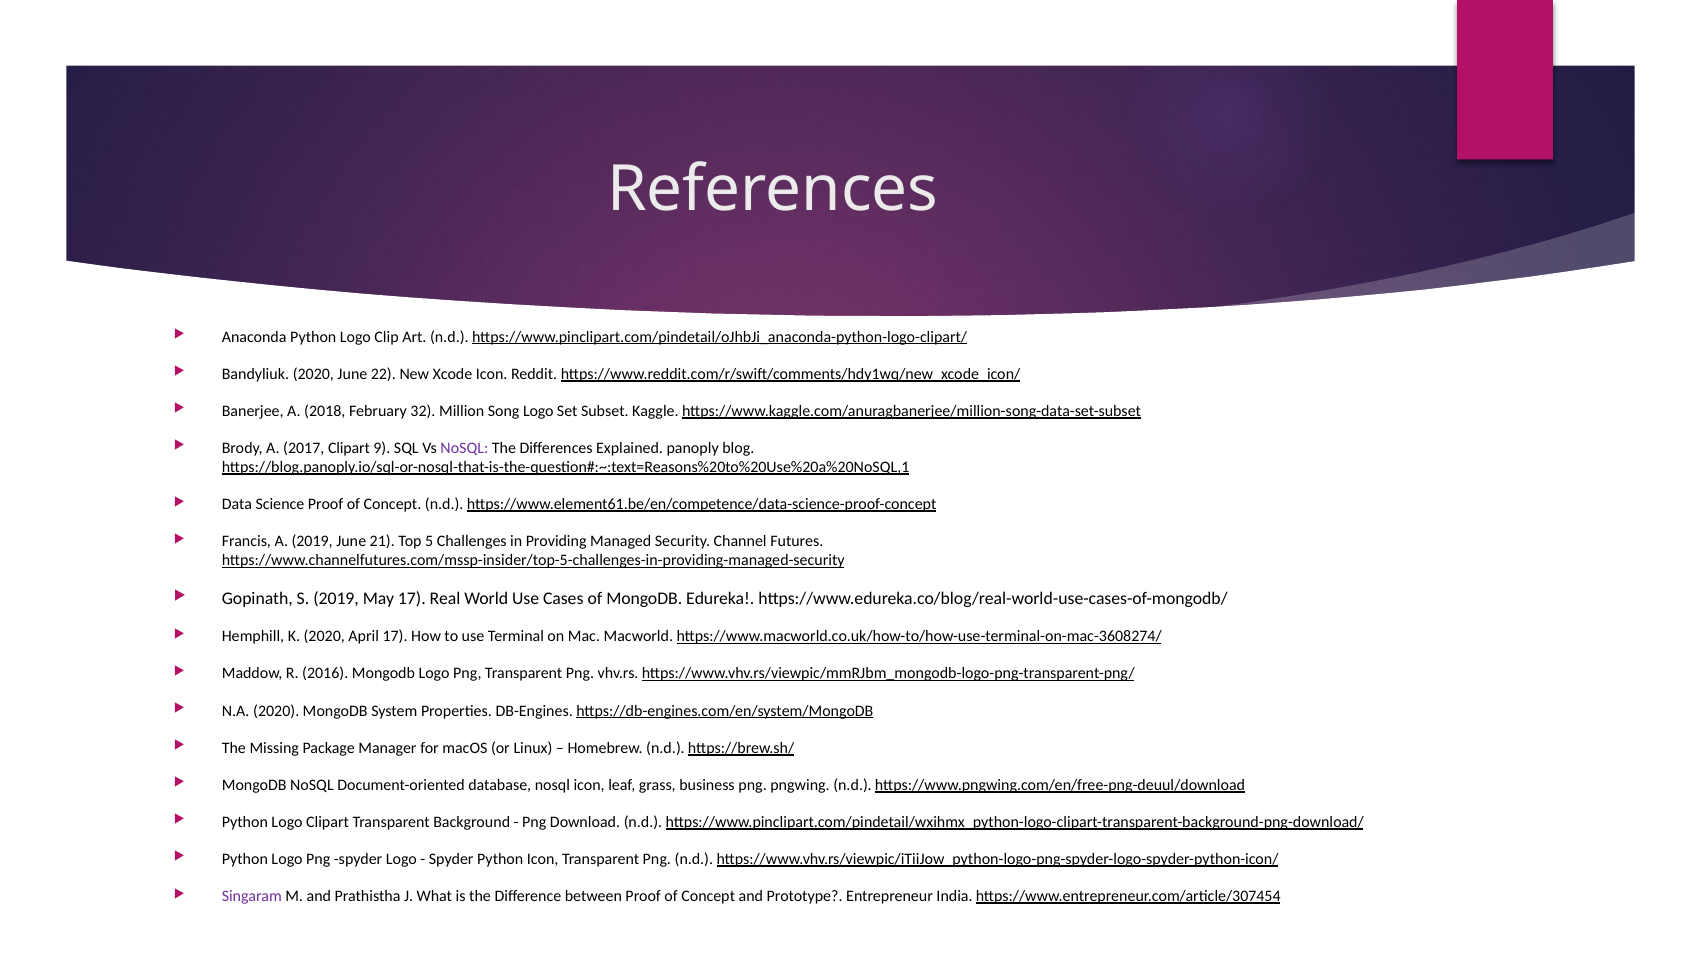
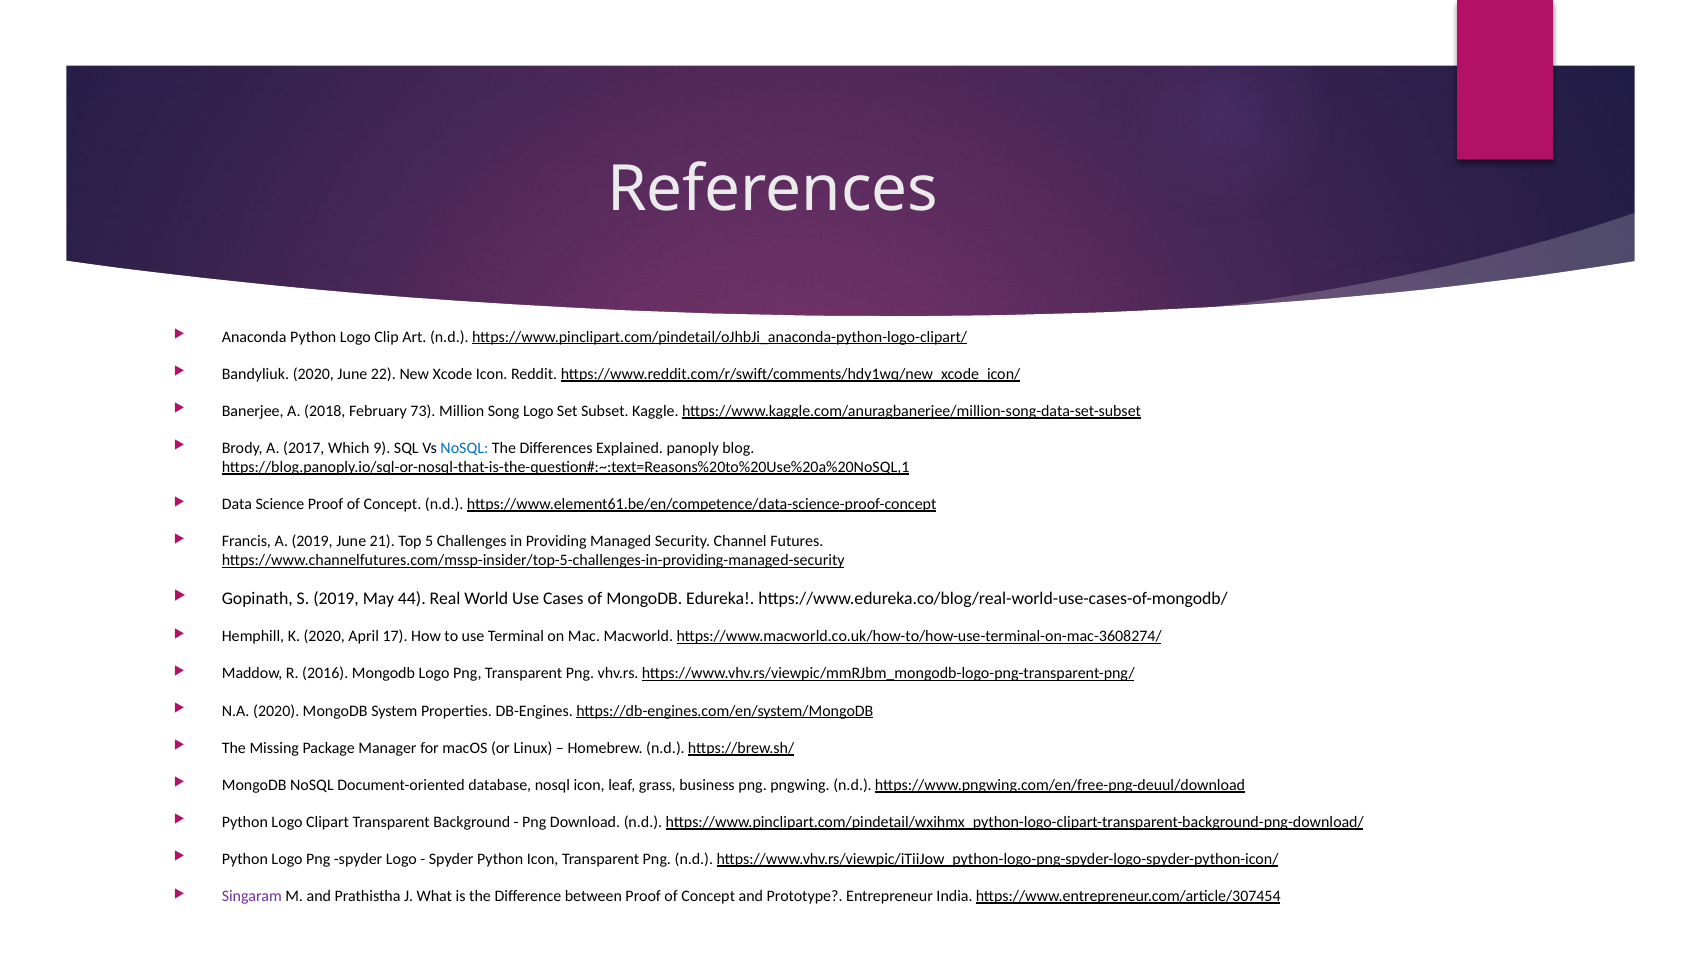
32: 32 -> 73 (423, 411)
2017 Clipart: Clipart -> Which (349, 448)
NoSQL colour: purple -> blue (464, 448)
May 17: 17 -> 44 (412, 599)
